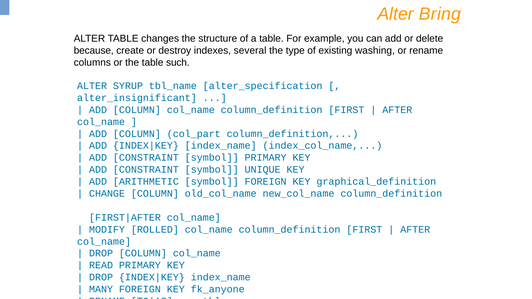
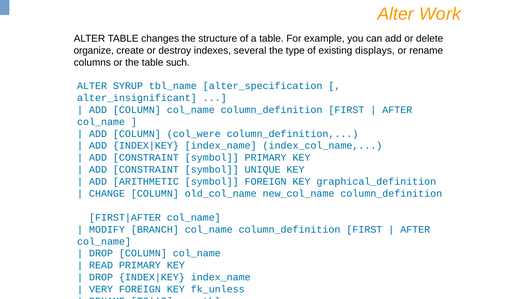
Bring: Bring -> Work (440, 14)
because: because -> organize (94, 51)
washing: washing -> displays (375, 51)
col_part: col_part -> col_were (194, 134)
ROLLED: ROLLED -> BRANCH (155, 230)
MANY: MANY -> VERY (101, 289)
fk_anyone: fk_anyone -> fk_unless (218, 289)
